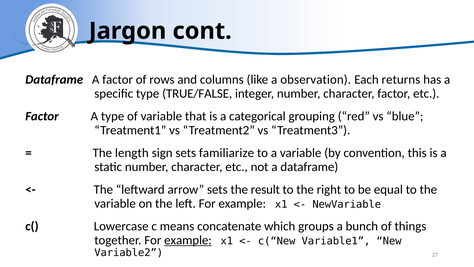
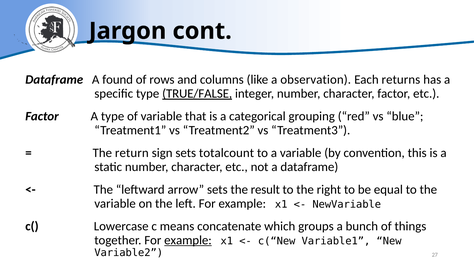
A factor: factor -> found (118, 80)
TRUE/FALSE underline: none -> present (197, 93)
length: length -> return (132, 153)
familiarize: familiarize -> totalcount (227, 153)
